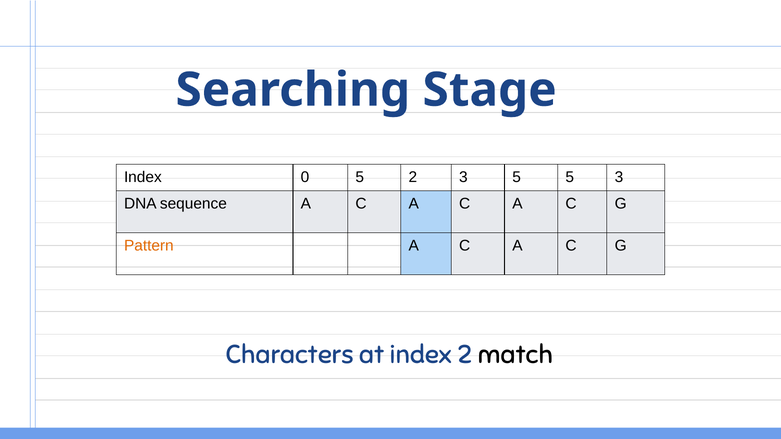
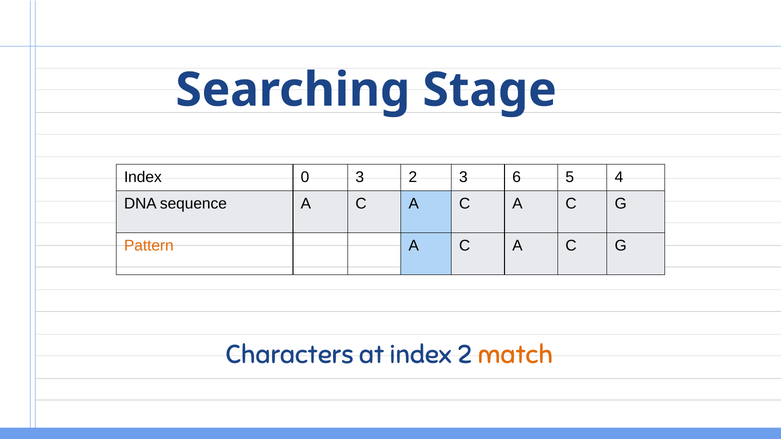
0 5: 5 -> 3 (360, 177)
3 5: 5 -> 6 (517, 177)
5 3: 3 -> 4 (619, 177)
match colour: black -> orange (516, 355)
